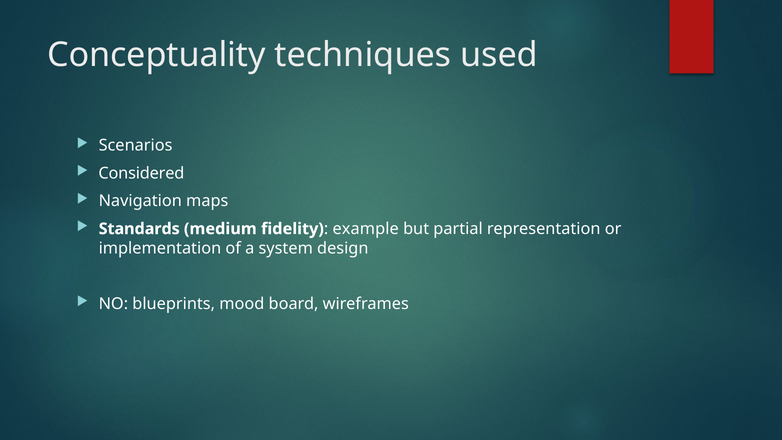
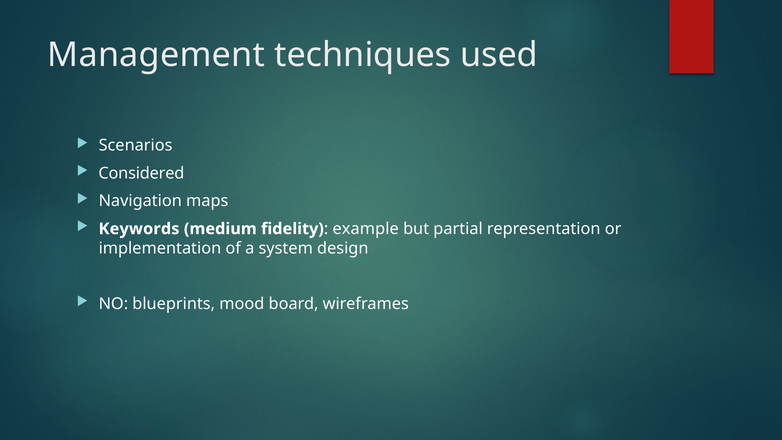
Conceptuality: Conceptuality -> Management (156, 55)
Standards: Standards -> Keywords (139, 229)
